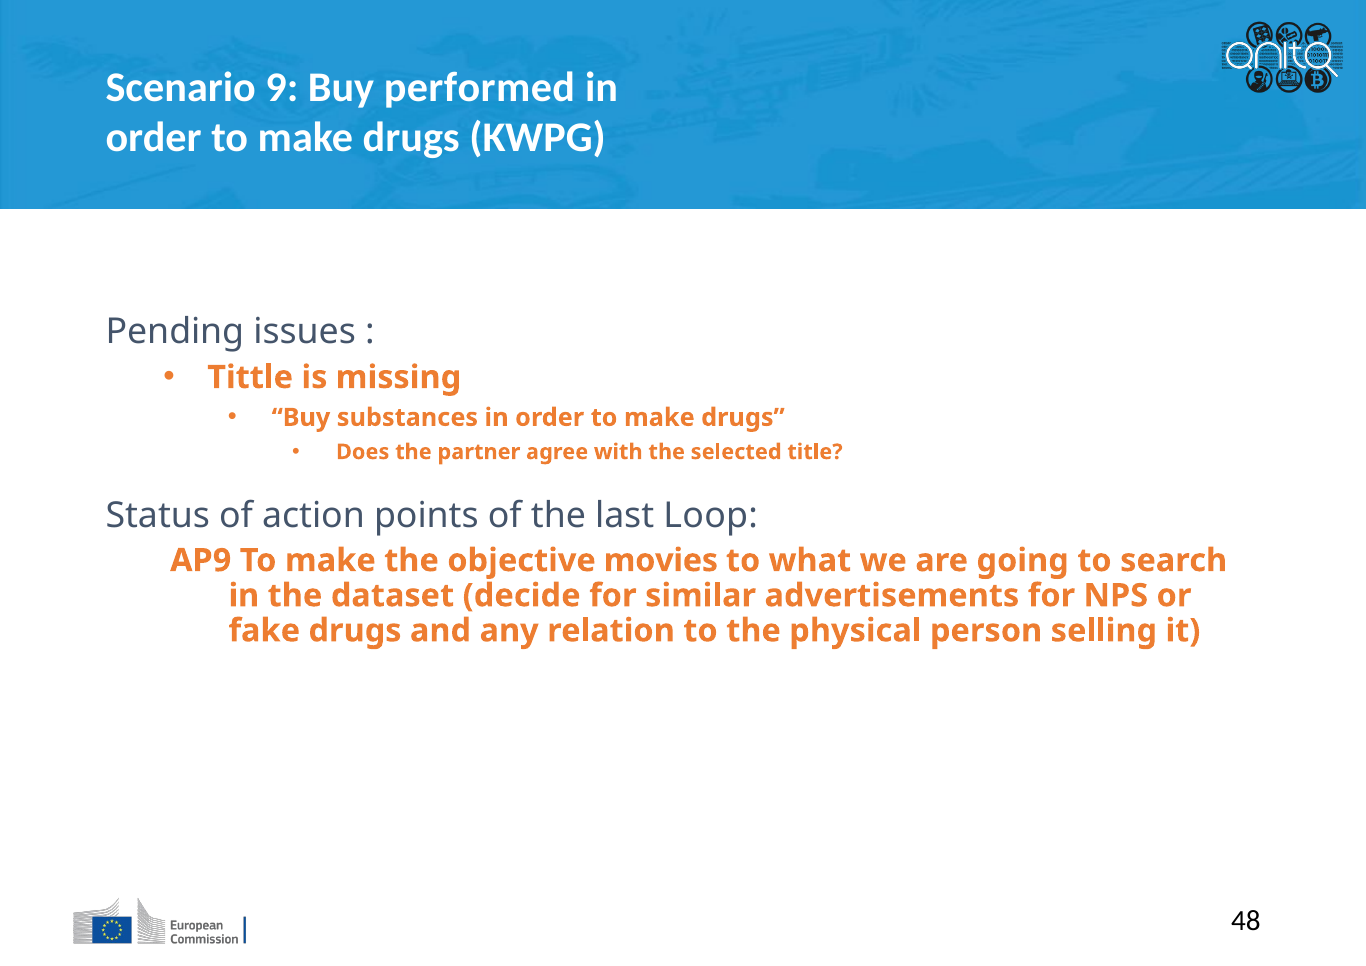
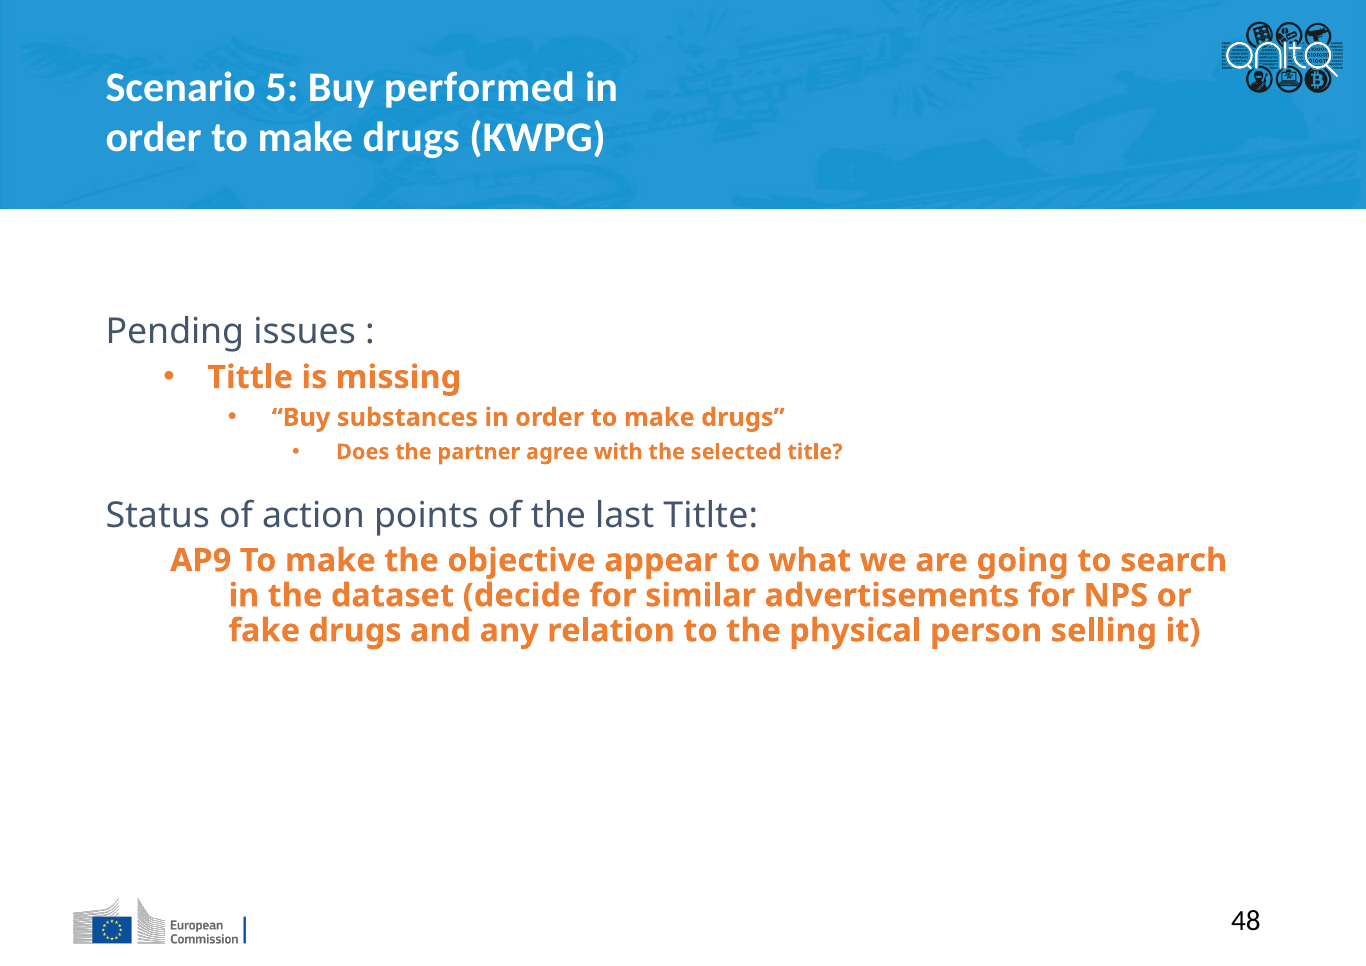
9: 9 -> 5 (282, 87)
Loop: Loop -> Titlte (711, 515)
movies: movies -> appear (661, 560)
